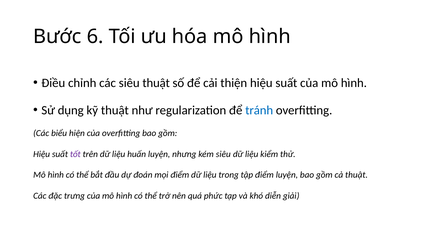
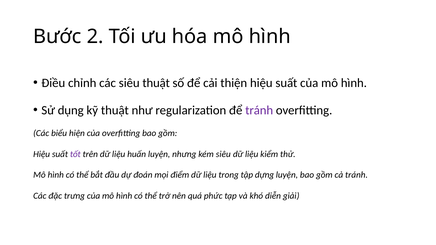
6: 6 -> 2 (95, 37)
tránh colour: blue -> purple (259, 110)
tập điểm: điểm -> dựng (264, 175)
cả thuật: thuật -> tránh (356, 175)
